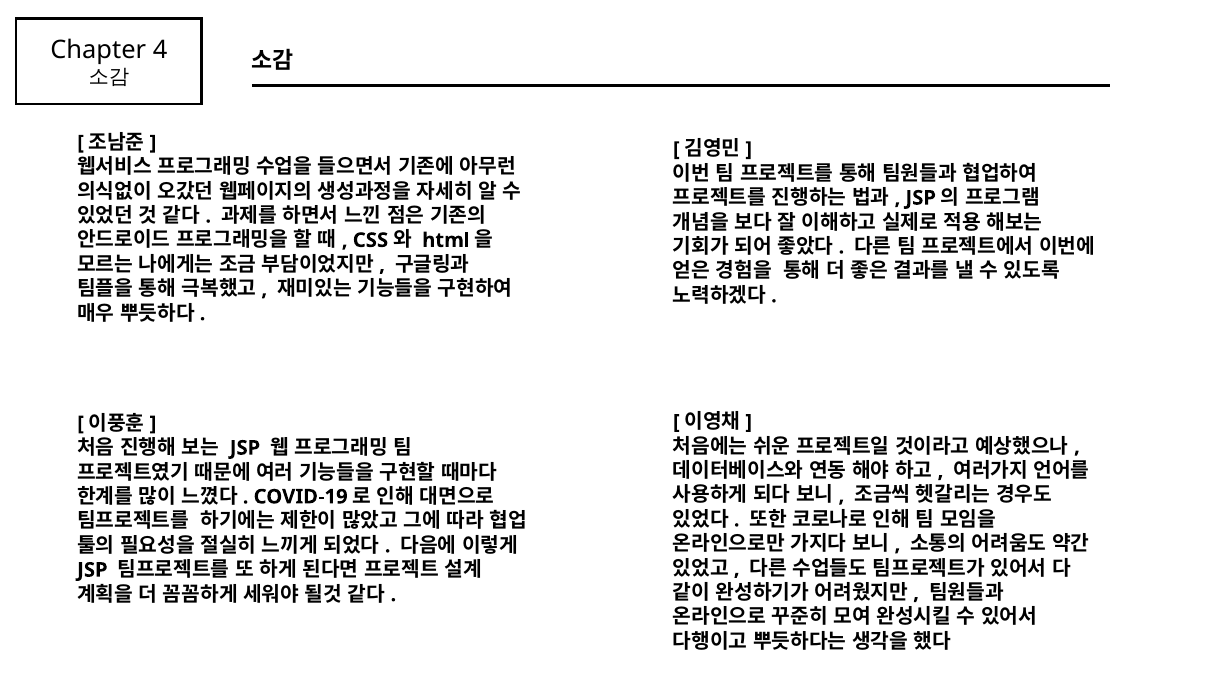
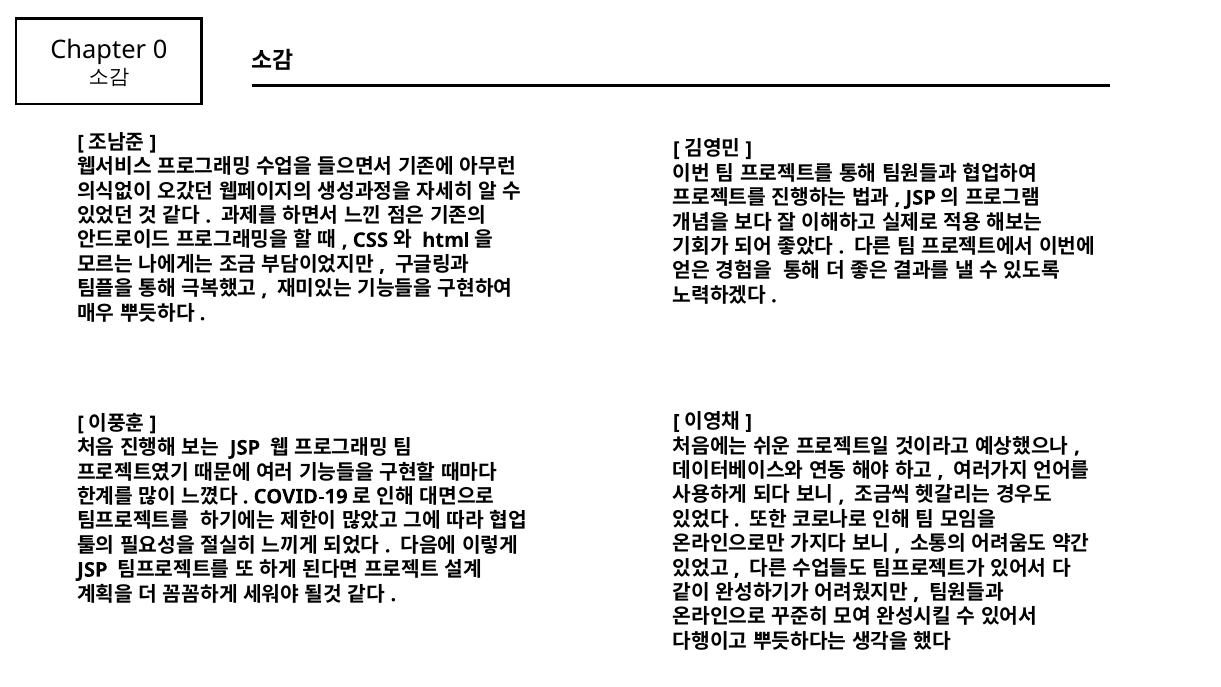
4: 4 -> 0 (160, 50)
